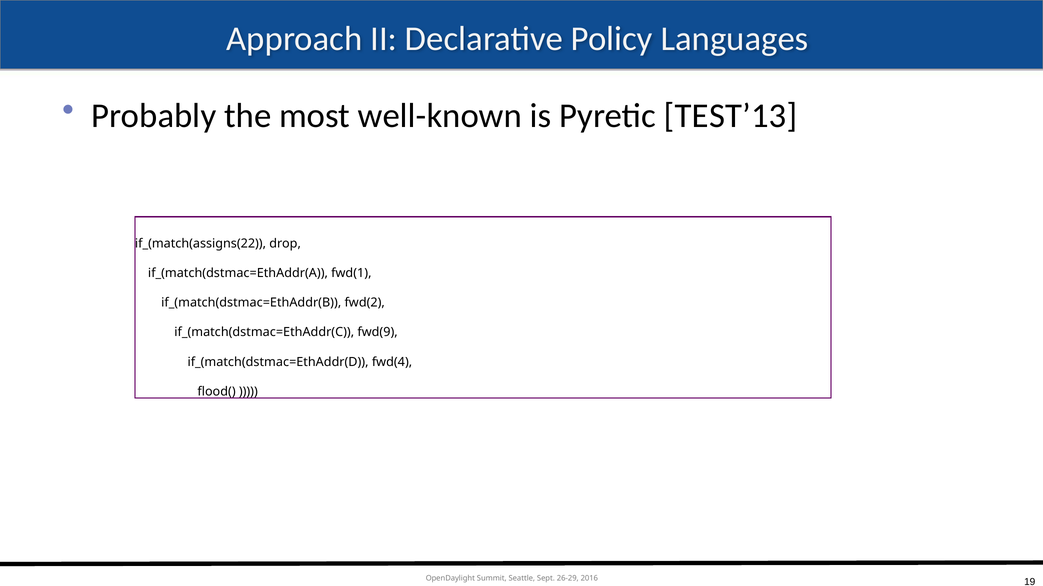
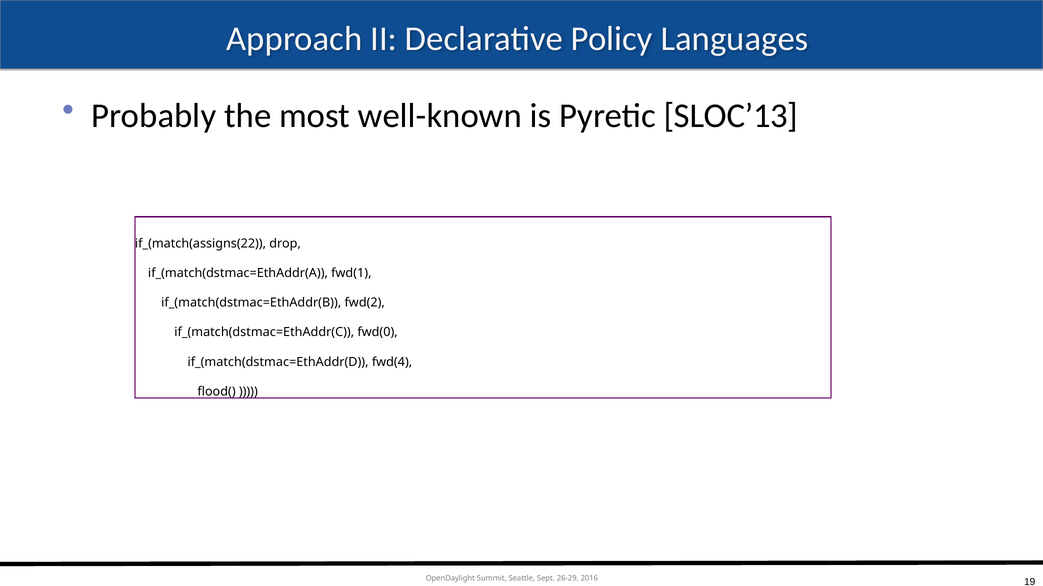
TEST’13: TEST’13 -> SLOC’13 (731, 116)
fwd(9: fwd(9 -> fwd(0 (378, 333)
